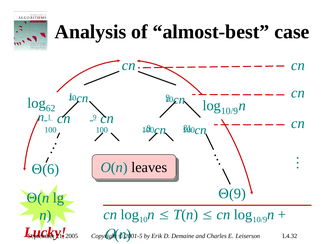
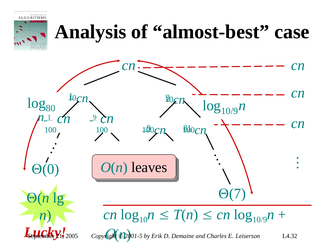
62: 62 -> 80 (51, 108)
6: 6 -> 0 (51, 169)
9: 9 -> 7 (237, 193)
